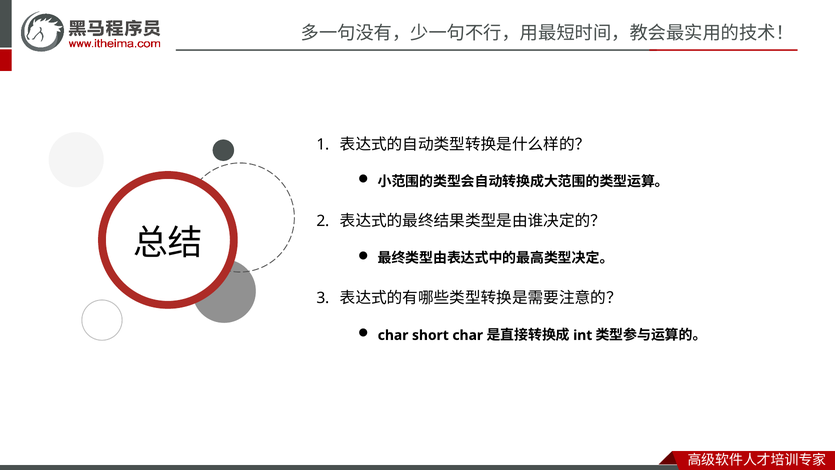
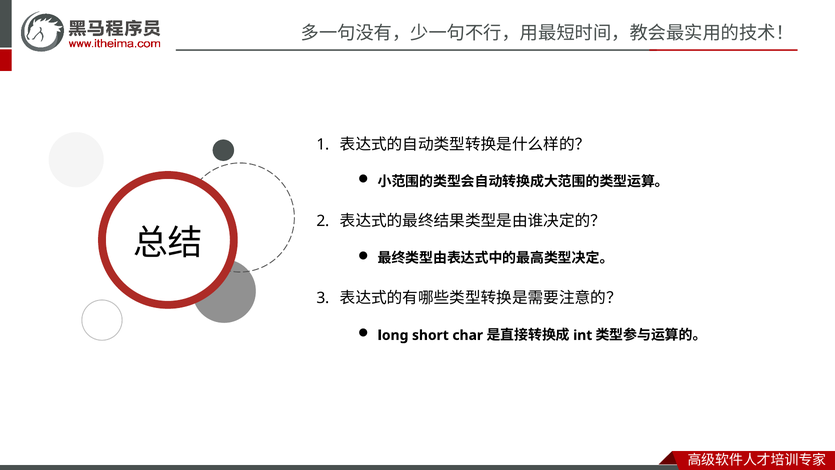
char: char -> long (393, 335)
